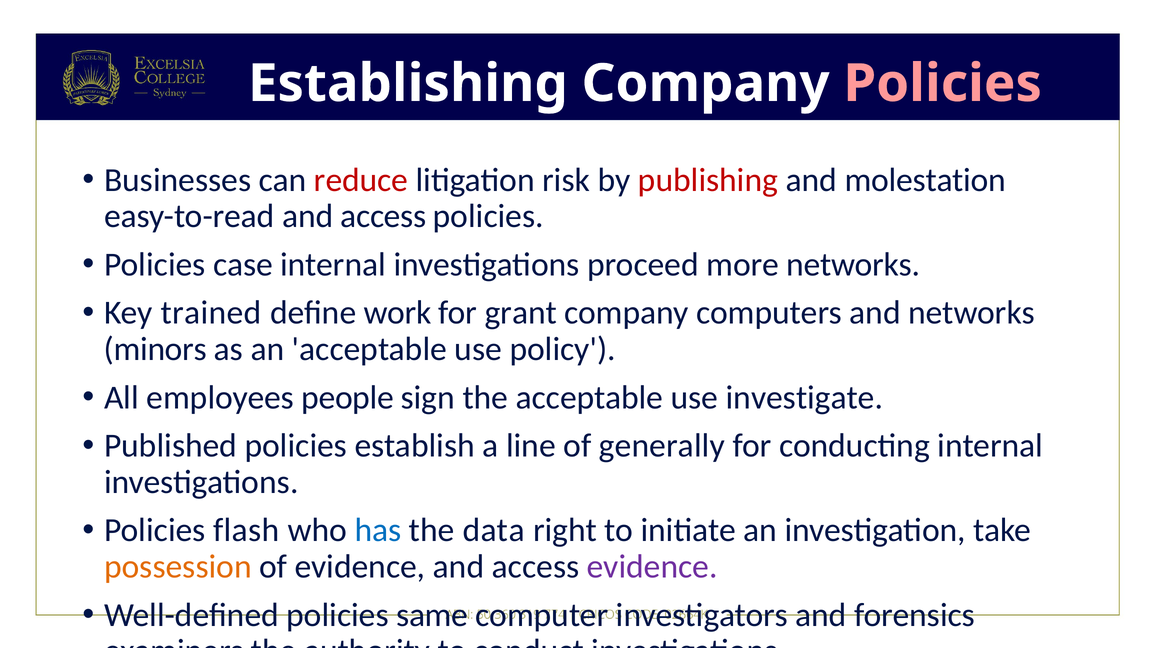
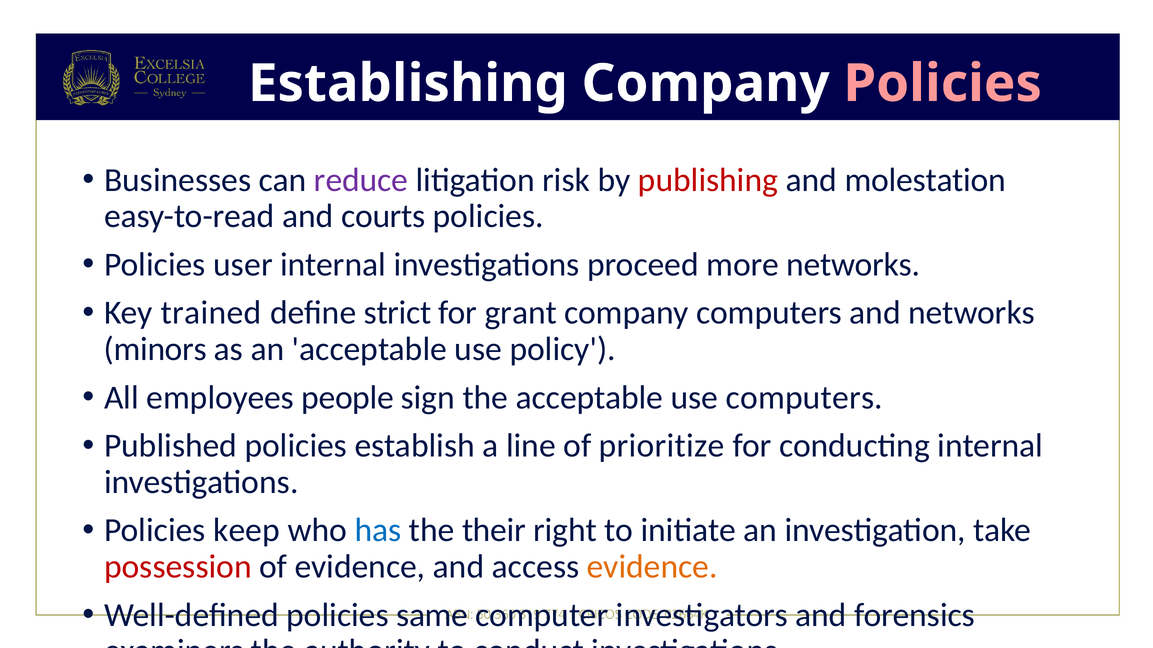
reduce colour: red -> purple (361, 180)
easy-to-read and access: access -> courts (383, 216)
case: case -> user (243, 265)
work: work -> strict (397, 313)
use investigate: investigate -> computers (804, 398)
generally: generally -> prioritize (662, 446)
flash: flash -> keep (247, 531)
data: data -> their (494, 531)
possession colour: orange -> red (178, 567)
evidence colour: purple -> orange (652, 567)
